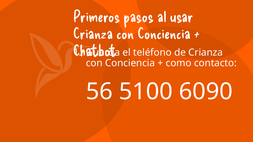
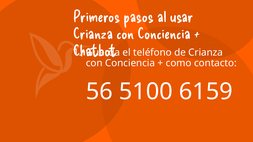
6090: 6090 -> 6159 (206, 92)
